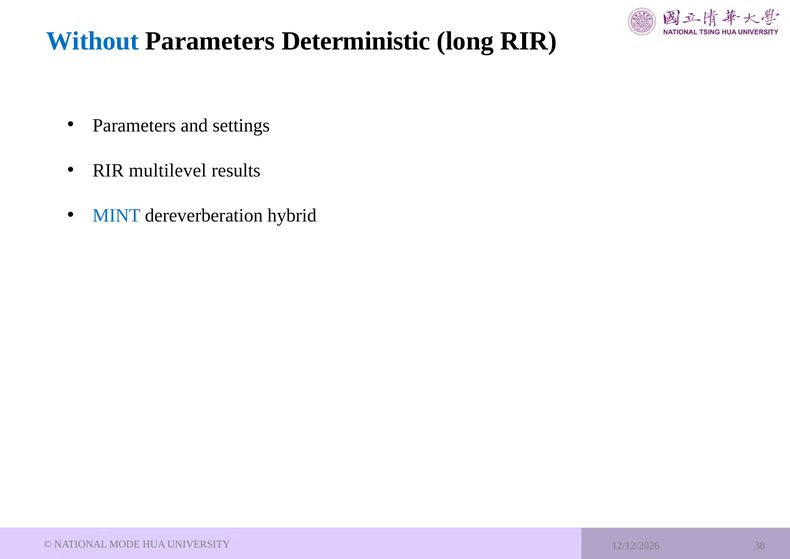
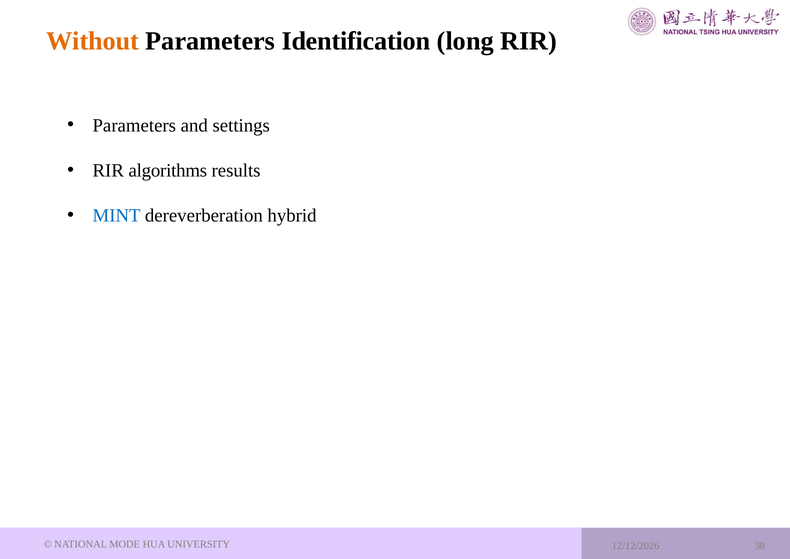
Without colour: blue -> orange (93, 41)
Deterministic: Deterministic -> Identification (356, 41)
multilevel: multilevel -> algorithms (168, 170)
